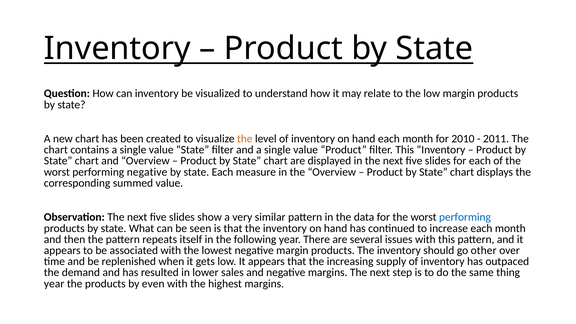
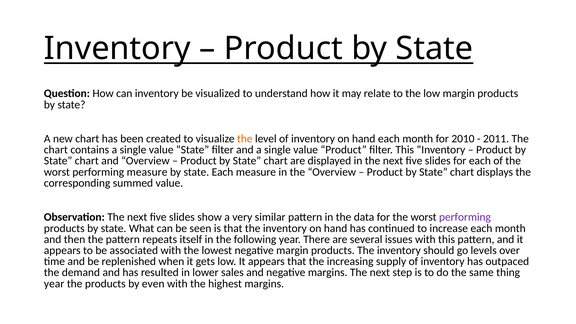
performing negative: negative -> measure (147, 172)
performing colour: blue -> purple (465, 217)
other: other -> levels (484, 250)
